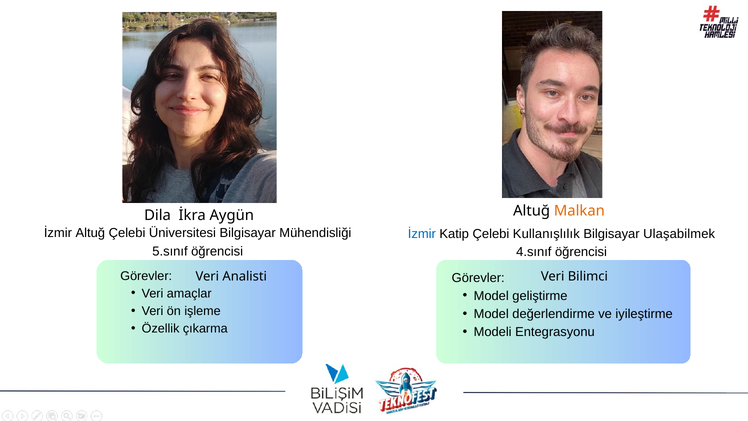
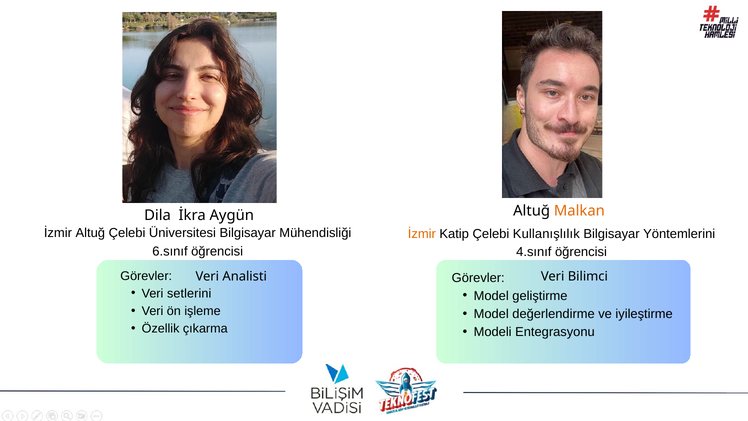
İzmir colour: blue -> orange (422, 234)
Ulaşabilmek: Ulaşabilmek -> Yöntemlerini (679, 234)
5.sınıf: 5.sınıf -> 6.sınıf (170, 251)
amaçlar: amaçlar -> setlerini (189, 293)
